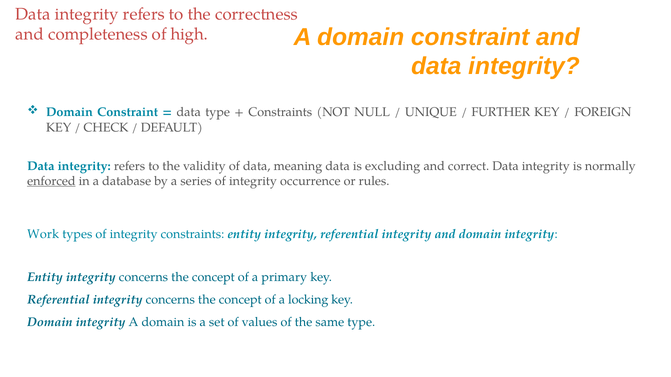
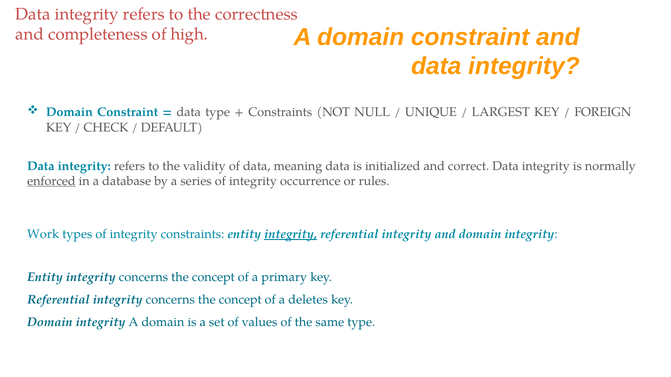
FURTHER: FURTHER -> LARGEST (501, 112)
excluding: excluding -> initialized (393, 166)
integrity underline: none -> present (291, 234)
locking: locking -> deletes (308, 300)
